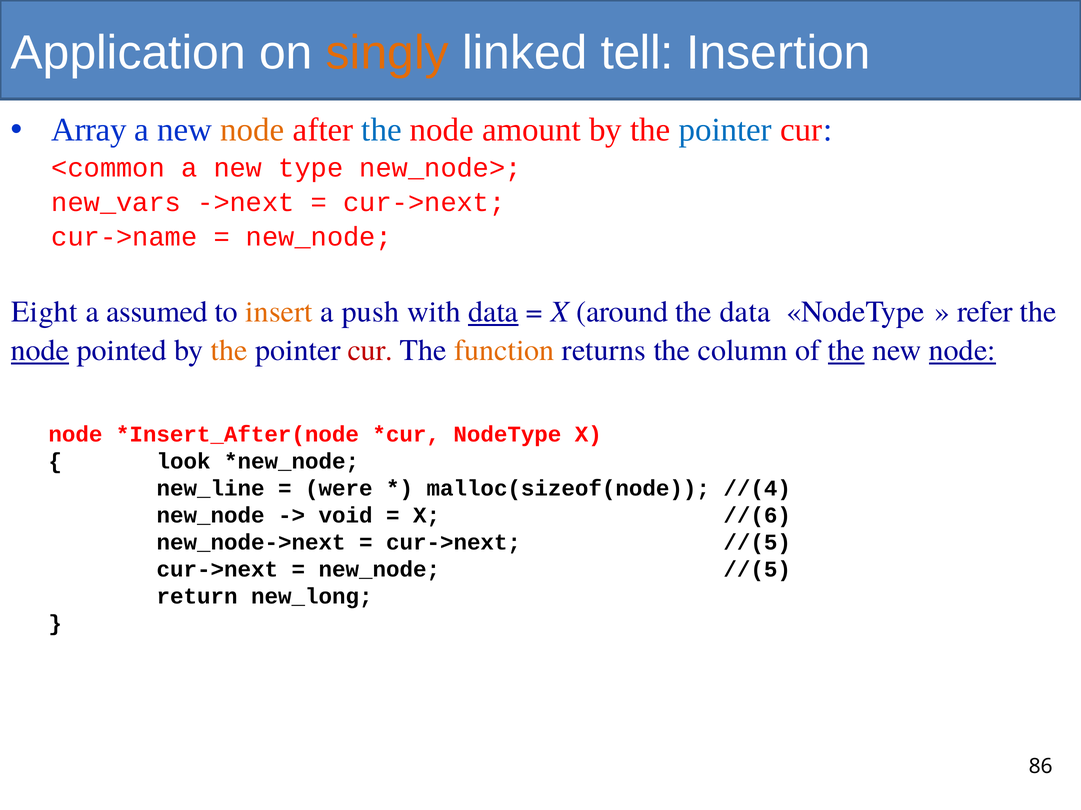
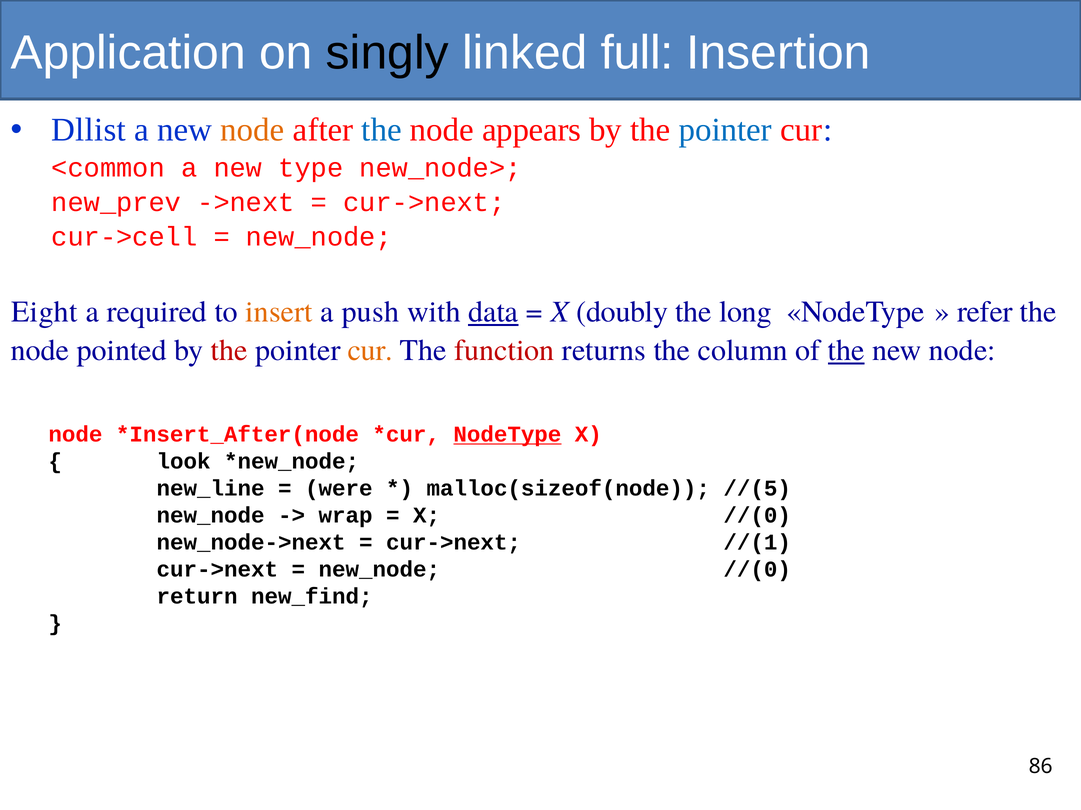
singly colour: orange -> black (387, 53)
tell: tell -> full (637, 53)
Array: Array -> Dllist (89, 130)
amount: amount -> appears (532, 130)
new_vars: new_vars -> new_prev (116, 203)
cur->name: cur->name -> cur->cell (124, 237)
assumed: assumed -> required (157, 312)
around: around -> doubly (622, 312)
the data: data -> long (745, 312)
node underline: present -> none (40, 351)
the colour: orange -> red (229, 351)
cur colour: red -> orange (370, 351)
function colour: orange -> red (504, 351)
node underline: present -> none (962, 351)
NodeType underline: none -> present (507, 435)
//(4: //(4 -> //(5 (757, 489)
void: void -> wrap (346, 516)
X //(6: //(6 -> //(0 (757, 516)
cur->next //(5: //(5 -> //(1 (757, 543)
new_node //(5: //(5 -> //(0 (757, 570)
new_long: new_long -> new_find (312, 597)
